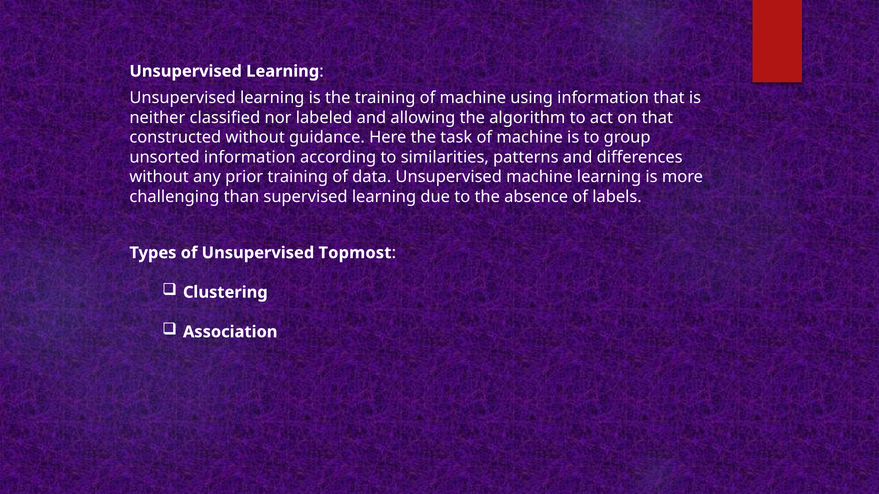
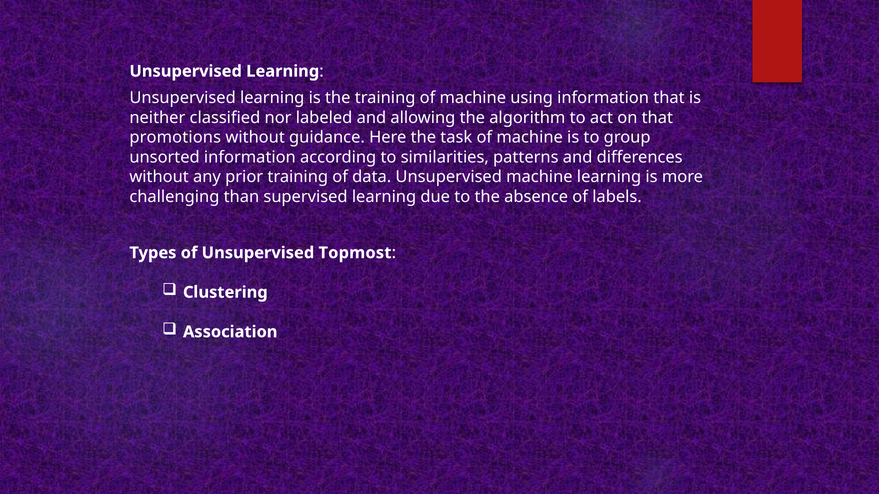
constructed: constructed -> promotions (175, 137)
